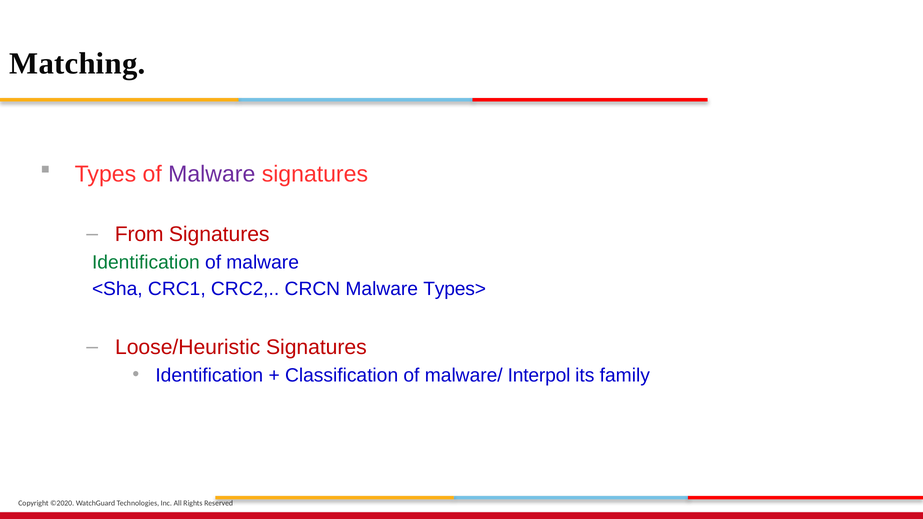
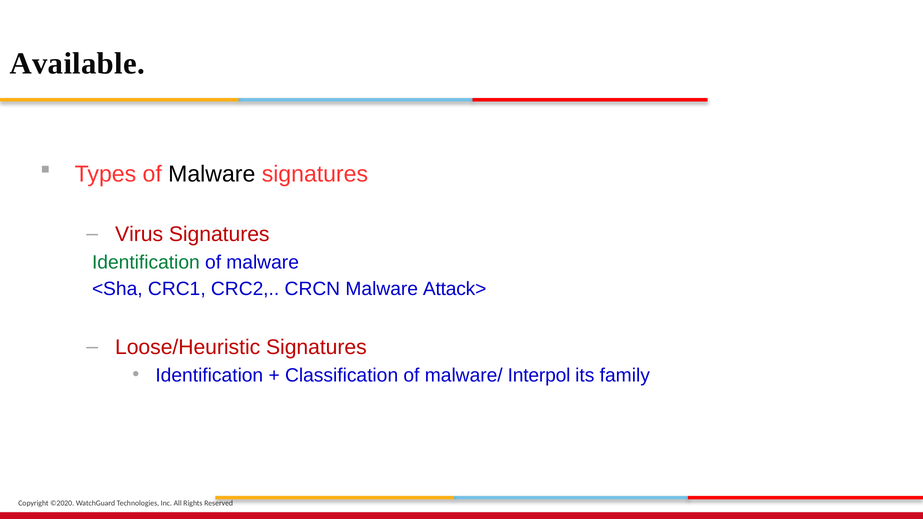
Matching: Matching -> Available (77, 64)
Malware colour: purple -> black (212, 174)
From: From -> Virus (139, 234)
Types>: Types> -> Attack> (455, 289)
